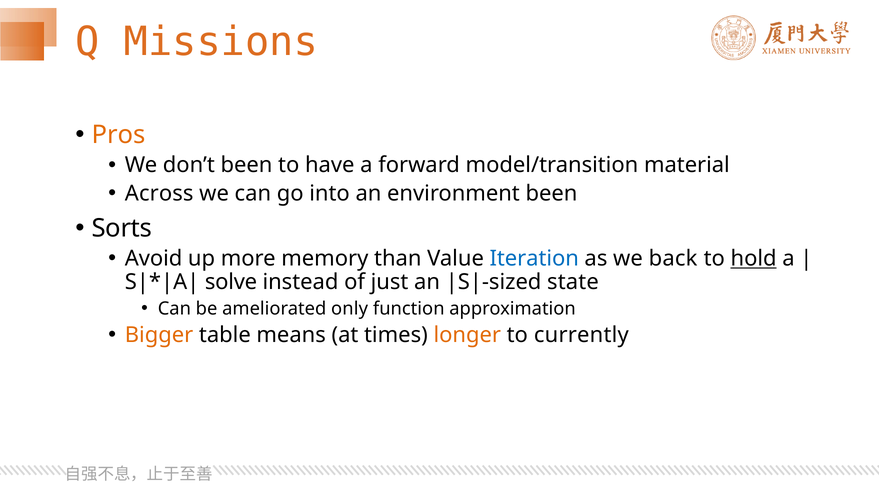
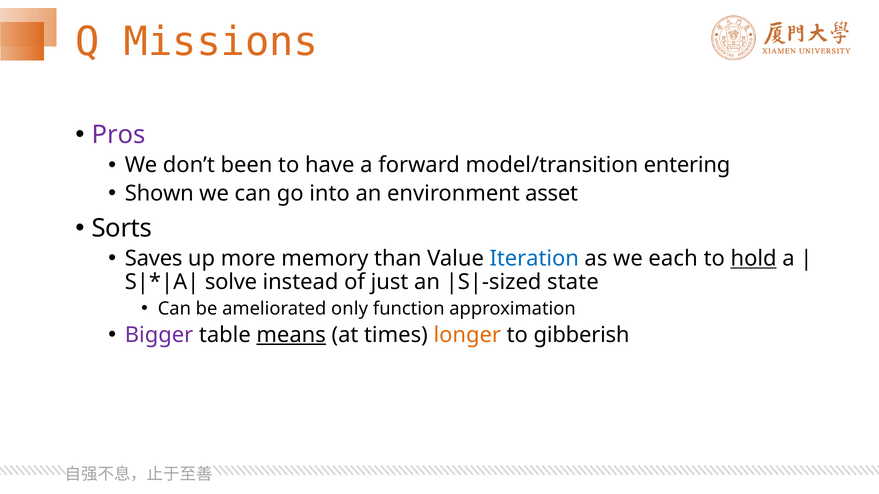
Pros colour: orange -> purple (119, 135)
material: material -> entering (687, 165)
Across: Across -> Shown (159, 194)
environment been: been -> asset (552, 194)
Avoid: Avoid -> Saves (154, 259)
back: back -> each (673, 259)
Bigger colour: orange -> purple (159, 335)
means underline: none -> present (291, 335)
currently: currently -> gibberish (582, 335)
